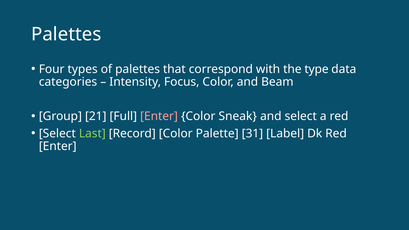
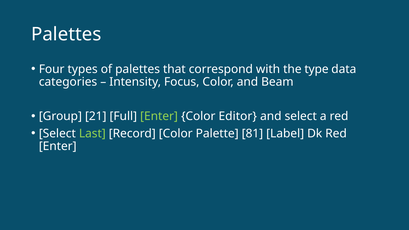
Enter colour: pink -> light green (159, 116)
Sneak: Sneak -> Editor (238, 116)
31: 31 -> 81 (252, 133)
